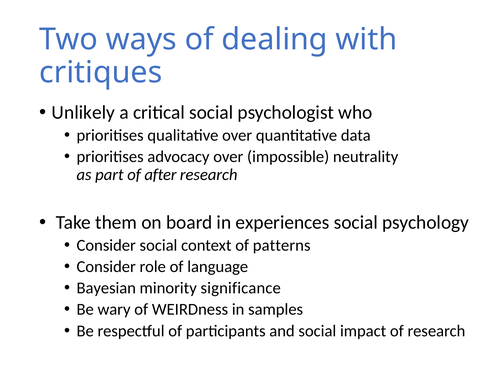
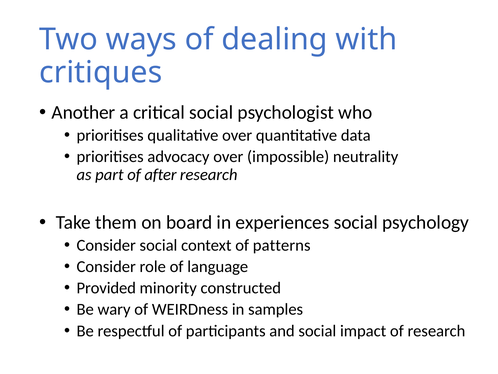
Unlikely: Unlikely -> Another (83, 112)
Bayesian: Bayesian -> Provided (106, 288)
significance: significance -> constructed (241, 288)
